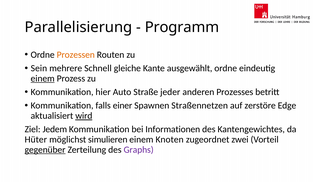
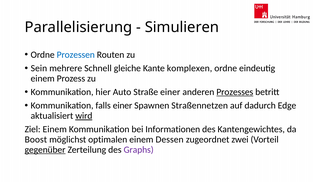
Programm: Programm -> Simulieren (182, 27)
Prozessen colour: orange -> blue (76, 55)
ausgewählt: ausgewählt -> komplexen (190, 68)
einem underline: present -> none (43, 78)
Straße jeder: jeder -> einer (170, 92)
Prozesses underline: none -> present (235, 92)
zerstöre: zerstöre -> dadurch (260, 105)
Ziel Jedem: Jedem -> Einem (55, 129)
Hüter: Hüter -> Boost (36, 139)
simulieren: simulieren -> optimalen (108, 139)
Knoten: Knoten -> Dessen (170, 139)
